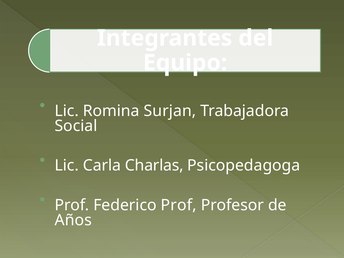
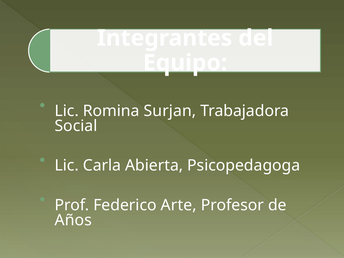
Charlas: Charlas -> Abierta (154, 166)
Federico Prof: Prof -> Arte (179, 205)
